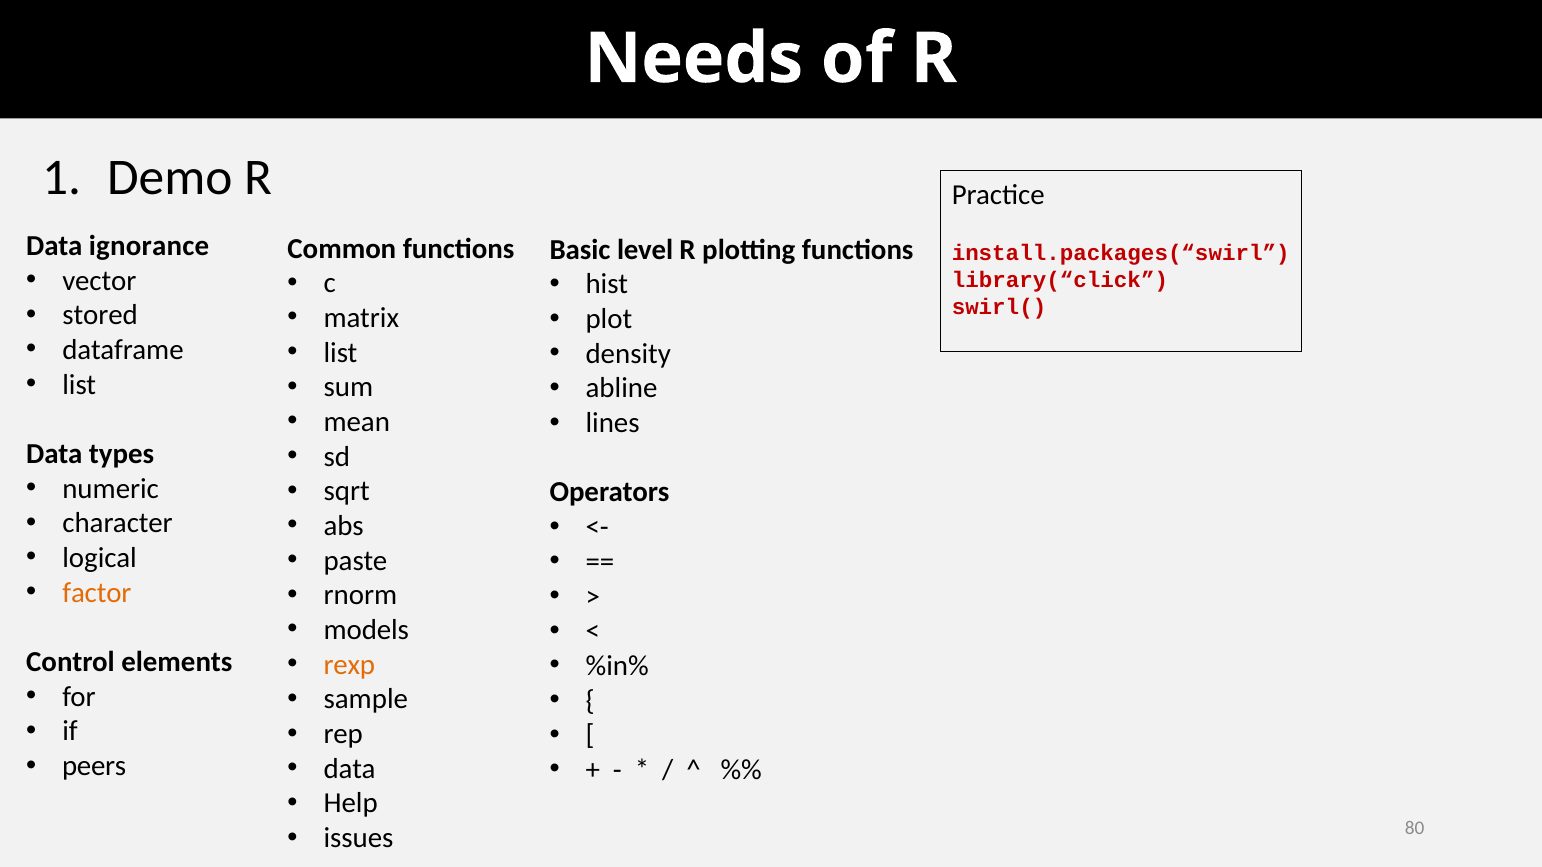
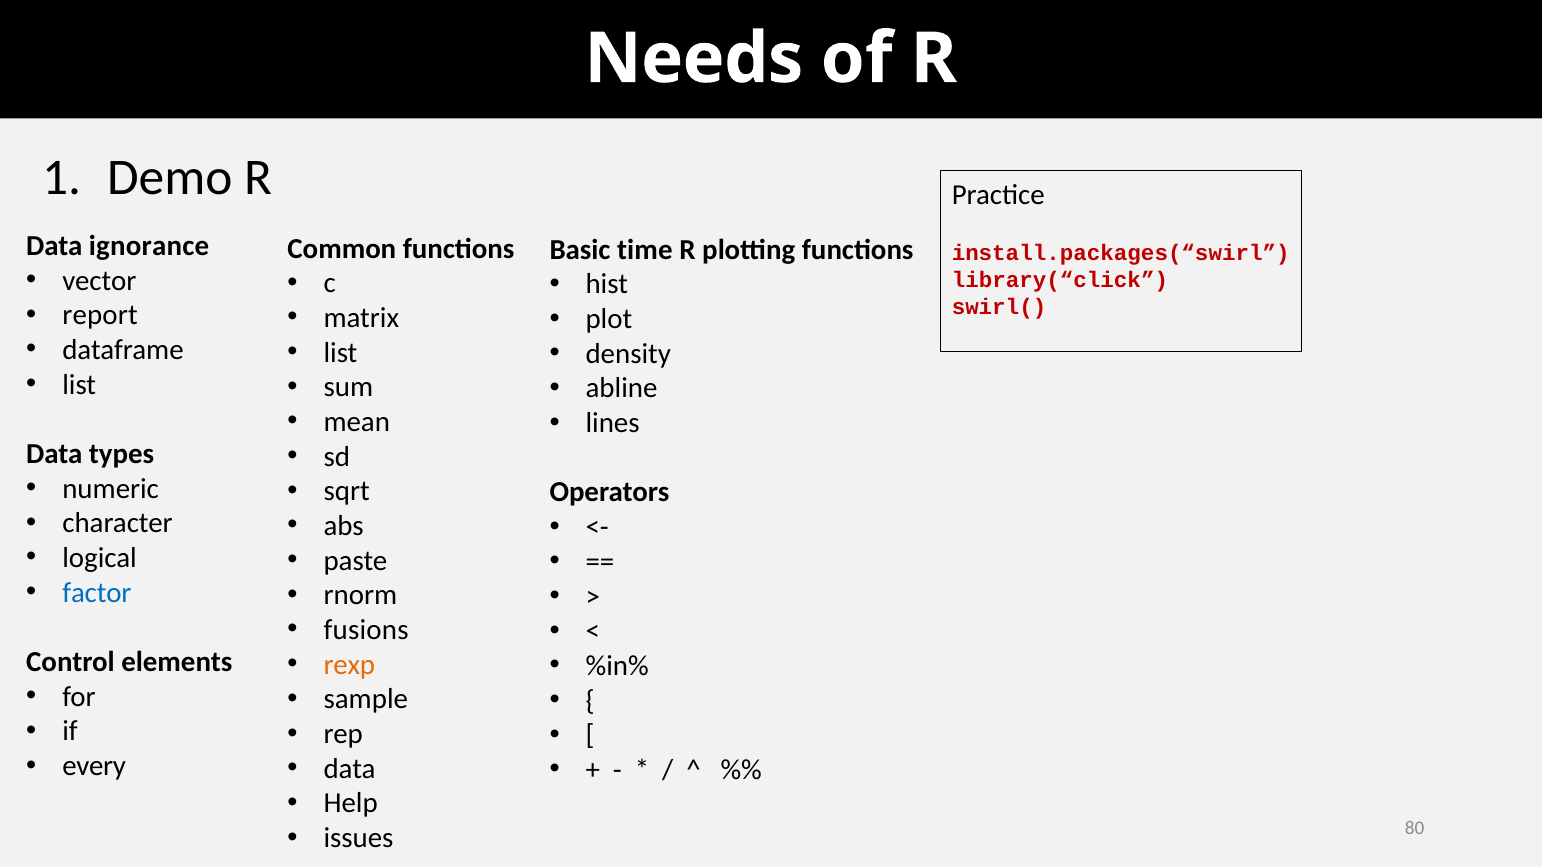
level: level -> time (645, 250)
stored: stored -> report (100, 315)
factor colour: orange -> blue (97, 593)
models: models -> fusions (366, 630)
peers: peers -> every (94, 766)
